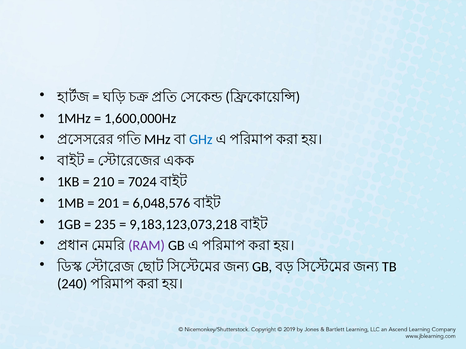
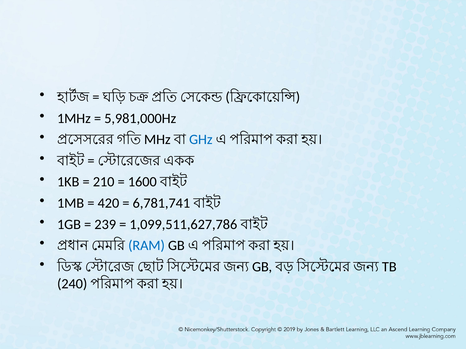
1,600,000Hz: 1,600,000Hz -> 5,981,000Hz (140, 119)
7024: 7024 -> 1600 (142, 182)
201: 201 -> 420 (108, 203)
6,048,576: 6,048,576 -> 6,781,741 (161, 203)
235: 235 -> 239 (105, 225)
9,183,123,073,218: 9,183,123,073,218 -> 1,099,511,627,786 (183, 225)
RAM colour: purple -> blue (147, 246)
